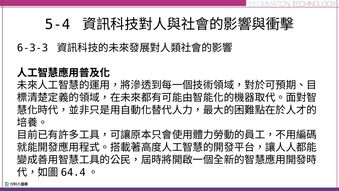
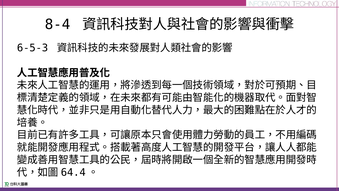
5-4: 5-4 -> 8-4 (58, 25)
6-3-3: 6-3-3 -> 6-5-3 (33, 48)
